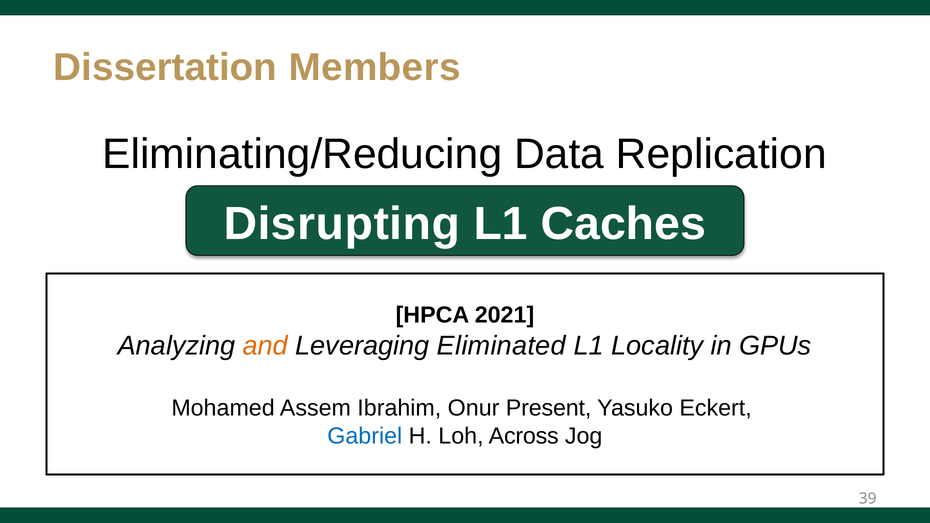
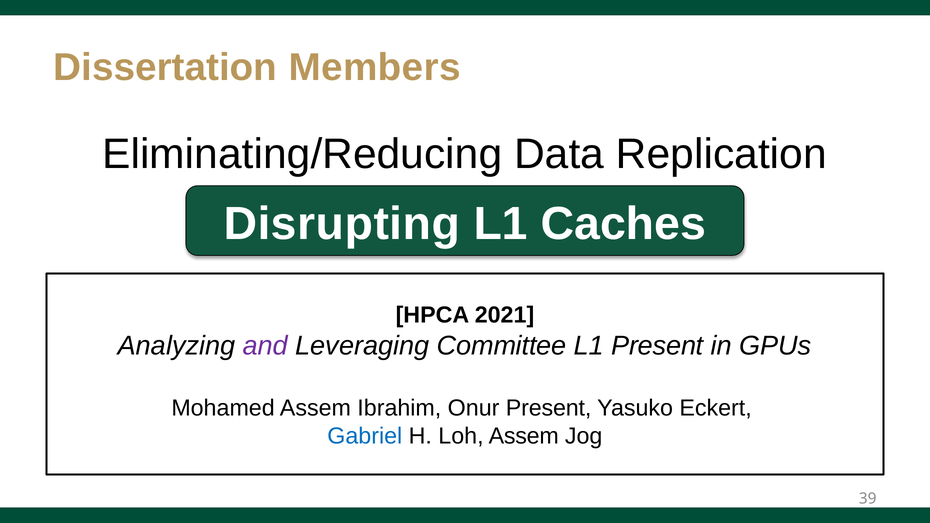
and colour: orange -> purple (265, 346)
Eliminated: Eliminated -> Committee (502, 346)
L1 Locality: Locality -> Present (657, 346)
Loh Across: Across -> Assem (524, 436)
